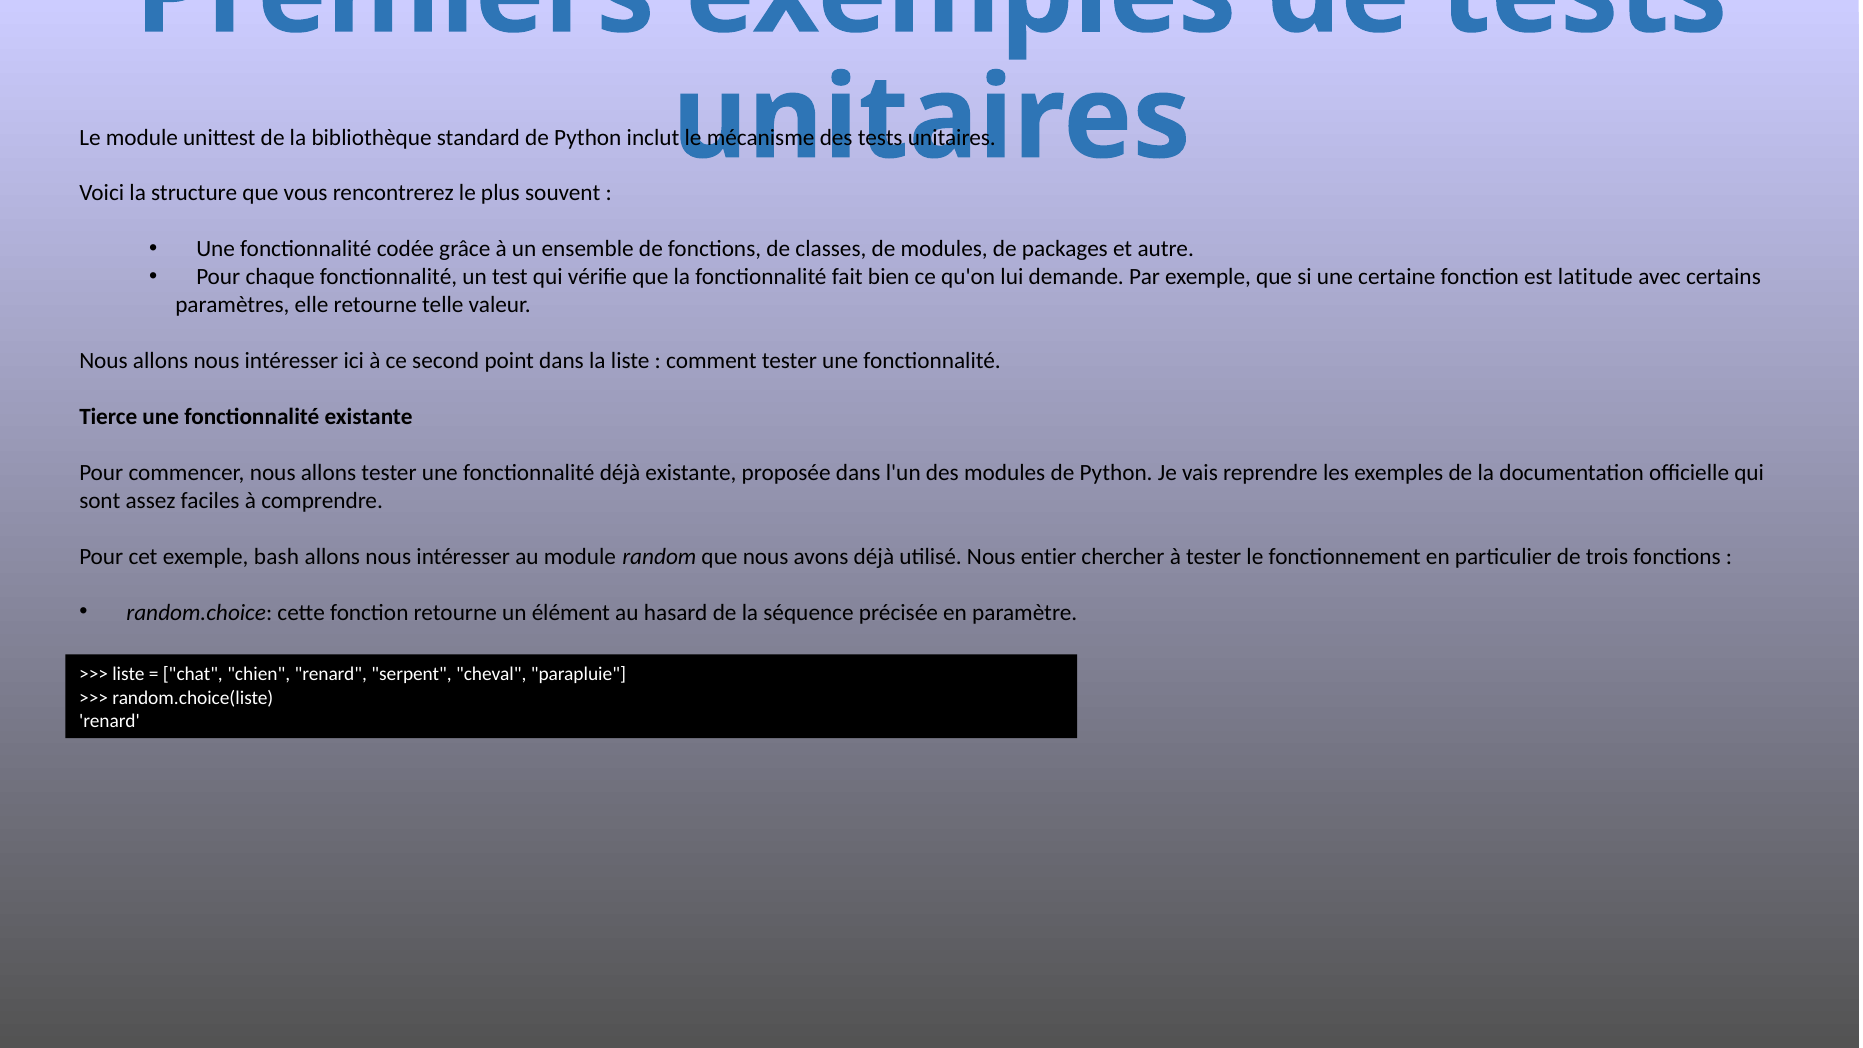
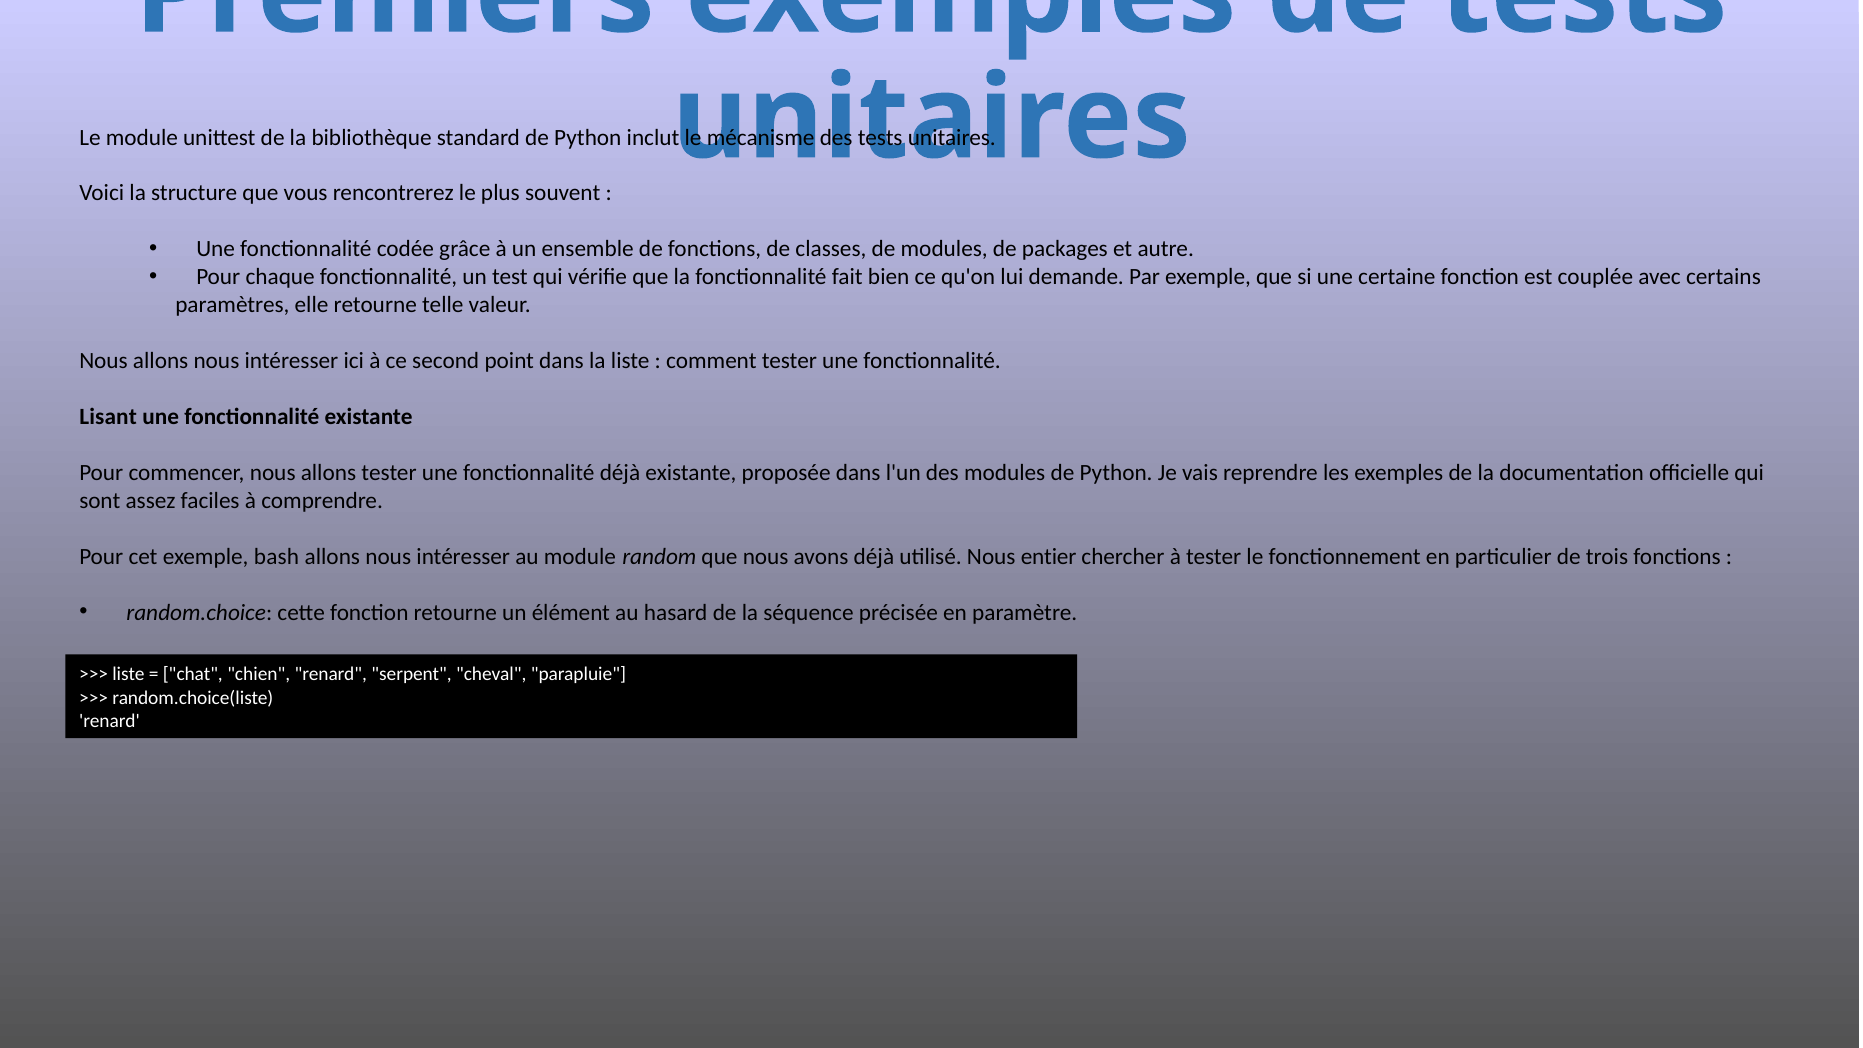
latitude: latitude -> couplée (1595, 277)
Tierce: Tierce -> Lisant (108, 417)
